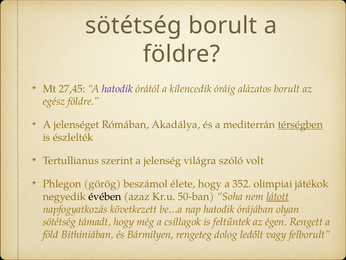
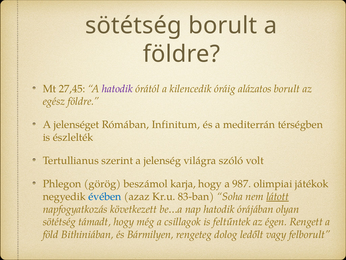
Akadálya: Akadálya -> Infinitum (176, 124)
térségben underline: present -> none (300, 124)
élete: élete -> karja (183, 183)
352: 352 -> 987 (242, 183)
évében colour: black -> blue (105, 196)
50-ban: 50-ban -> 83-ban (196, 196)
